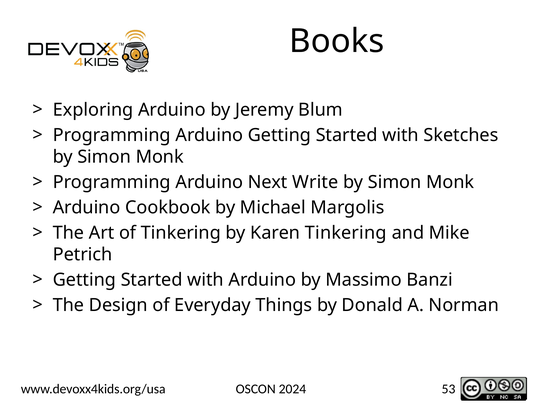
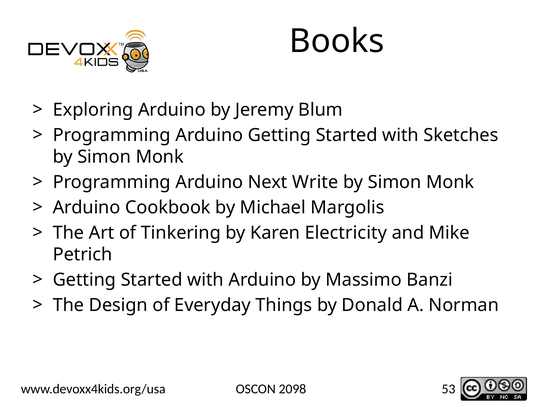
Karen Tinkering: Tinkering -> Electricity (346, 232)
2024: 2024 -> 2098 (292, 389)
